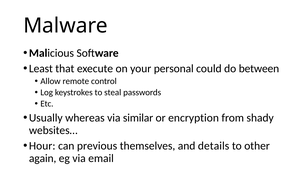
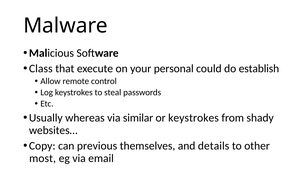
Least: Least -> Class (41, 68)
between: between -> establish (259, 68)
or encryption: encryption -> keystrokes (194, 118)
Hour: Hour -> Copy (42, 145)
again: again -> most (43, 158)
